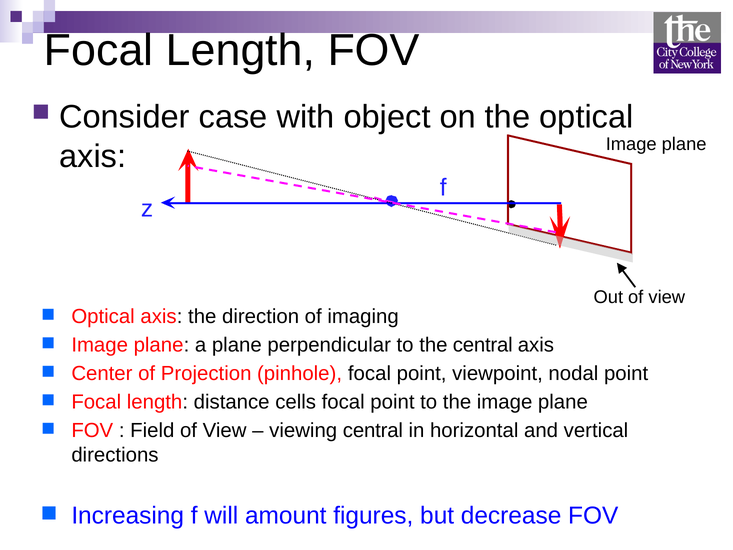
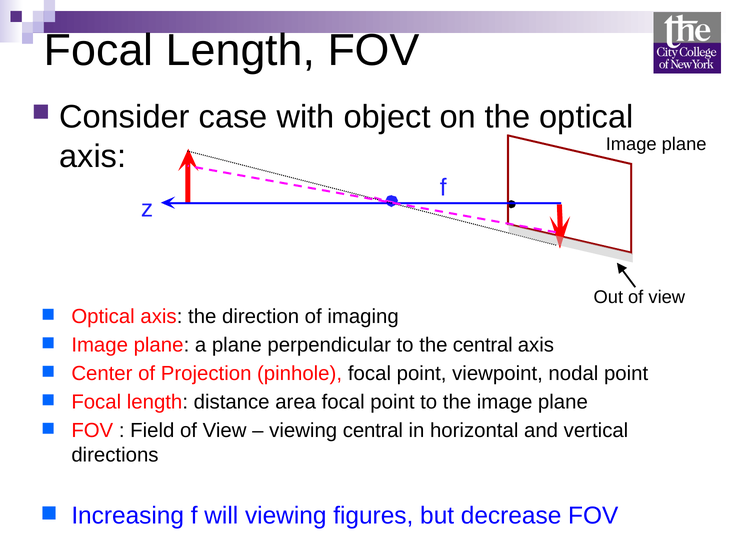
cells: cells -> area (296, 402)
will amount: amount -> viewing (286, 516)
